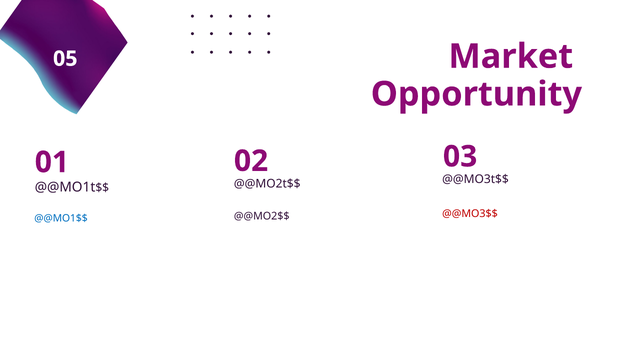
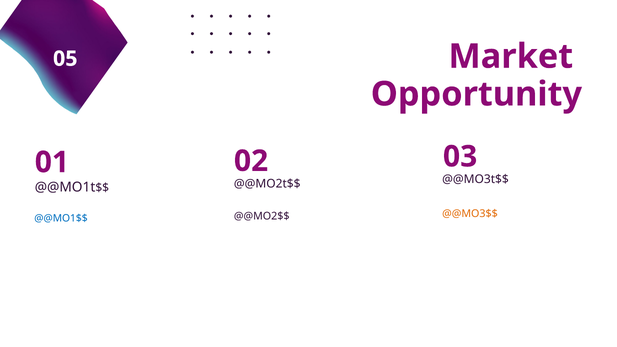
@@MO3$$ colour: red -> orange (470, 214)
